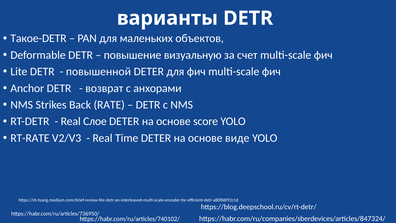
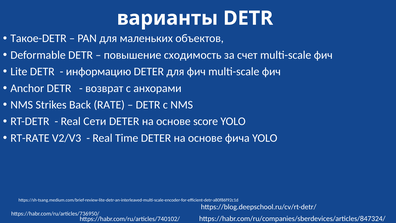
визуальную: визуальную -> сходимость (193, 55)
повышенной: повышенной -> информацию (99, 72)
Слое: Слое -> Сети (95, 121)
виде: виде -> фича (237, 138)
